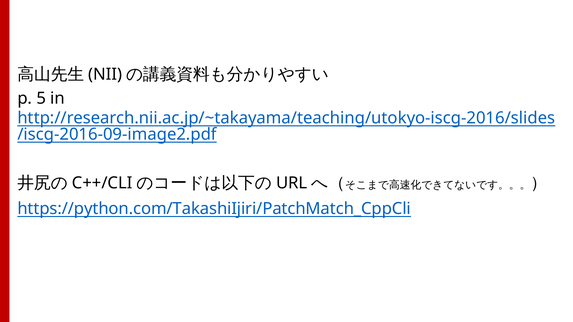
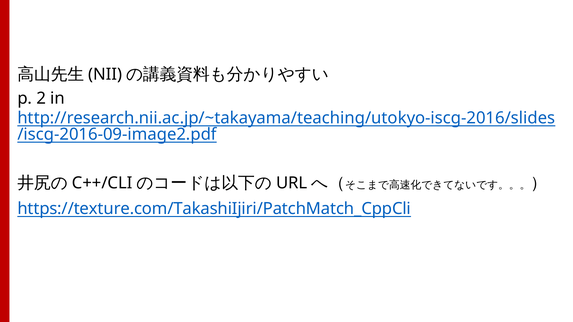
5: 5 -> 2 (41, 98)
https://python.com/TakashiIjiri/PatchMatch_CppCli: https://python.com/TakashiIjiri/PatchMatch_CppCli -> https://texture.com/TakashiIjiri/PatchMatch_CppCli (214, 209)
